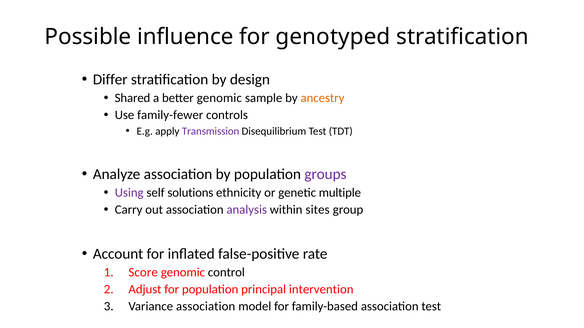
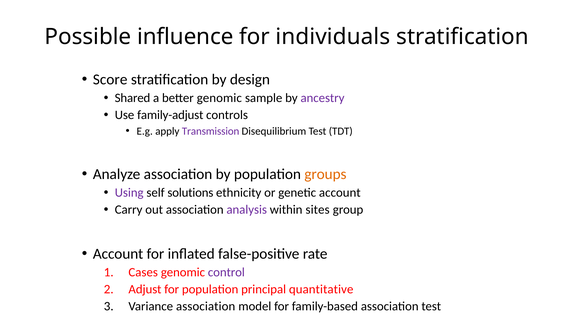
genotyped: genotyped -> individuals (333, 37)
Differ: Differ -> Score (110, 80)
ancestry colour: orange -> purple (322, 98)
family-fewer: family-fewer -> family-adjust (170, 115)
groups colour: purple -> orange (325, 175)
genetic multiple: multiple -> account (340, 193)
Score: Score -> Cases (143, 273)
control colour: black -> purple (226, 273)
intervention: intervention -> quantitative (321, 290)
